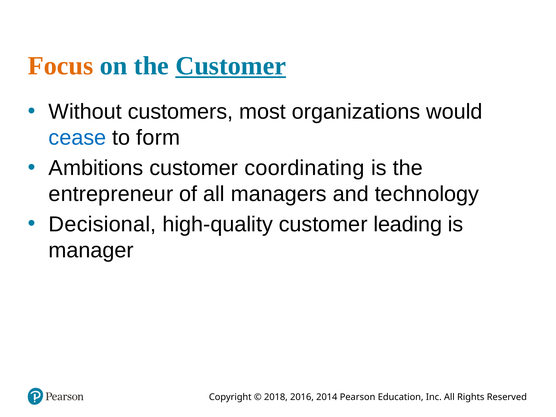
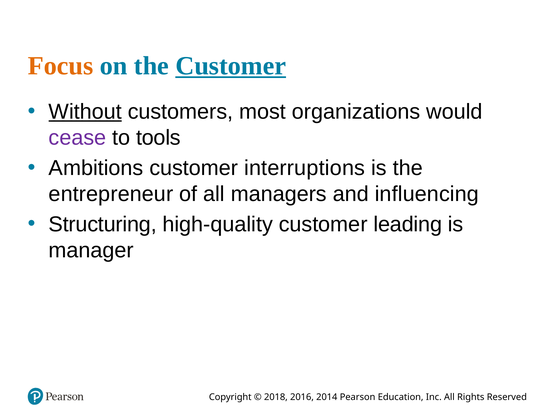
Without underline: none -> present (85, 112)
cease colour: blue -> purple (77, 138)
form: form -> tools (158, 138)
coordinating: coordinating -> interruptions (305, 168)
technology: technology -> influencing (427, 194)
Decisional: Decisional -> Structuring (103, 224)
